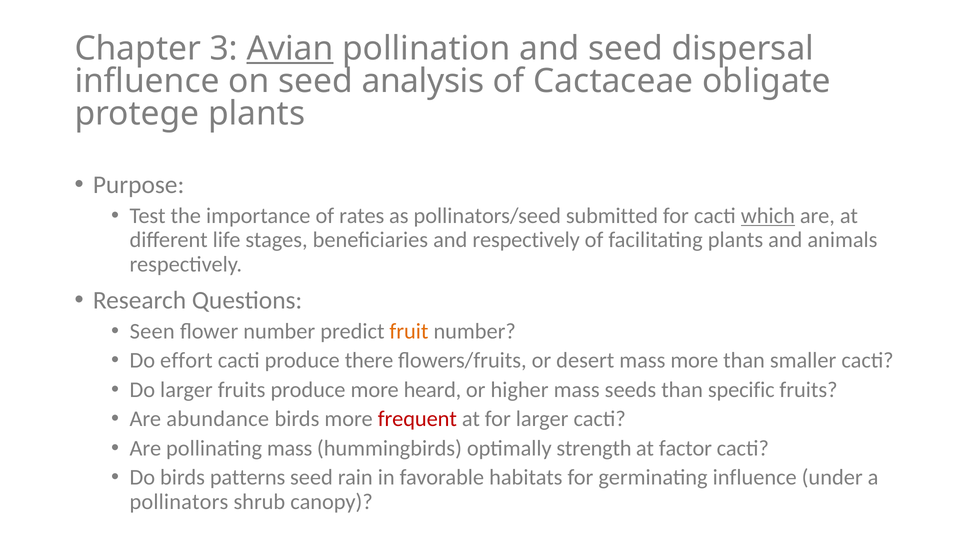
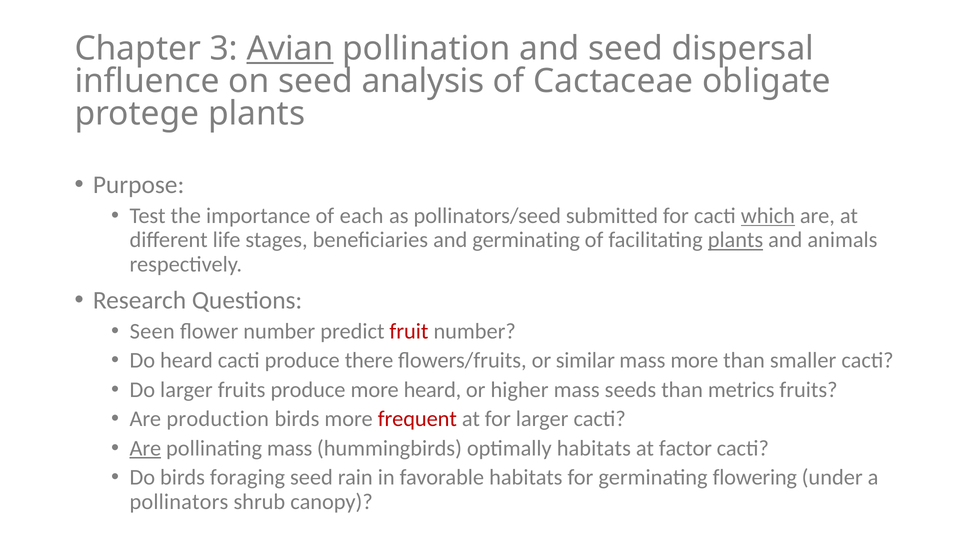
rates: rates -> each (362, 216)
and respectively: respectively -> germinating (526, 240)
plants underline: none -> present (735, 240)
fruit colour: orange -> red (409, 331)
Do effort: effort -> heard (186, 361)
desert: desert -> similar (585, 361)
specific: specific -> metrics (741, 390)
abundance: abundance -> production (218, 419)
Are underline: none -> present (145, 448)
optimally strength: strength -> habitats (594, 448)
patterns: patterns -> foraging (248, 478)
germinating influence: influence -> flowering (755, 478)
